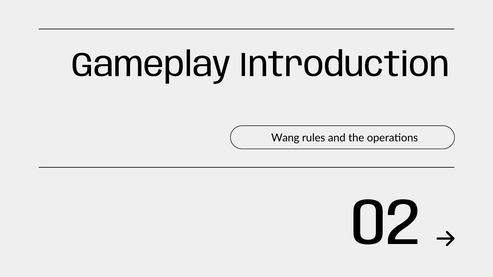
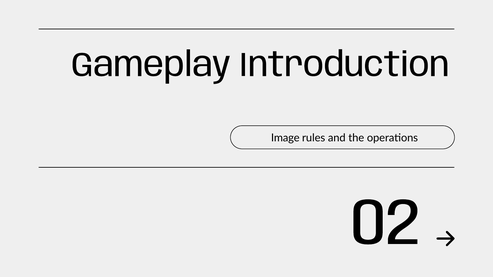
Wang: Wang -> Image (285, 138)
